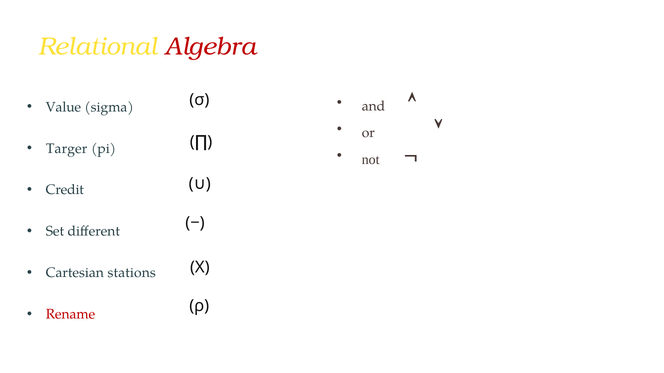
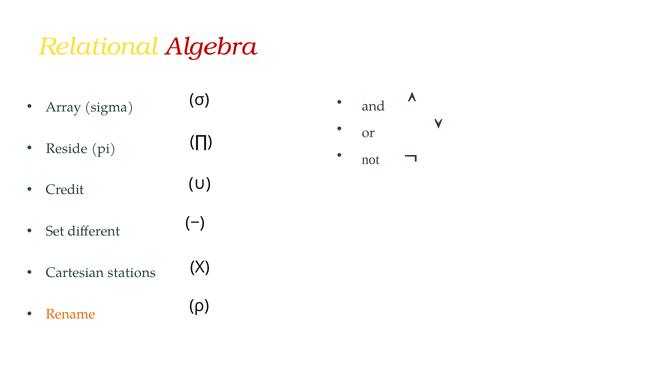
Value: Value -> Array (63, 107)
Targer: Targer -> Reside (67, 149)
Rename colour: red -> orange (70, 315)
